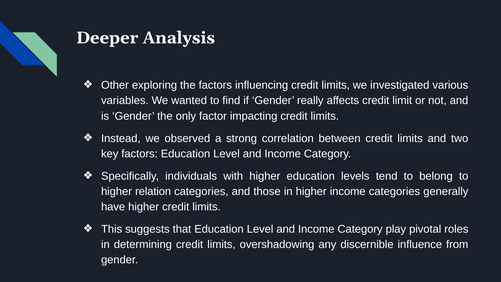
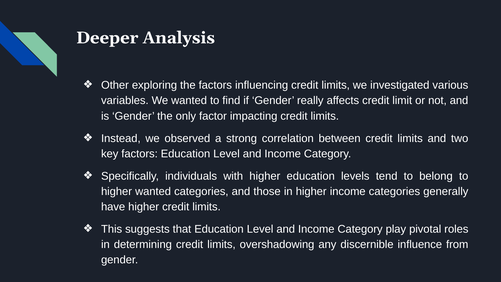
higher relation: relation -> wanted (153, 191)
